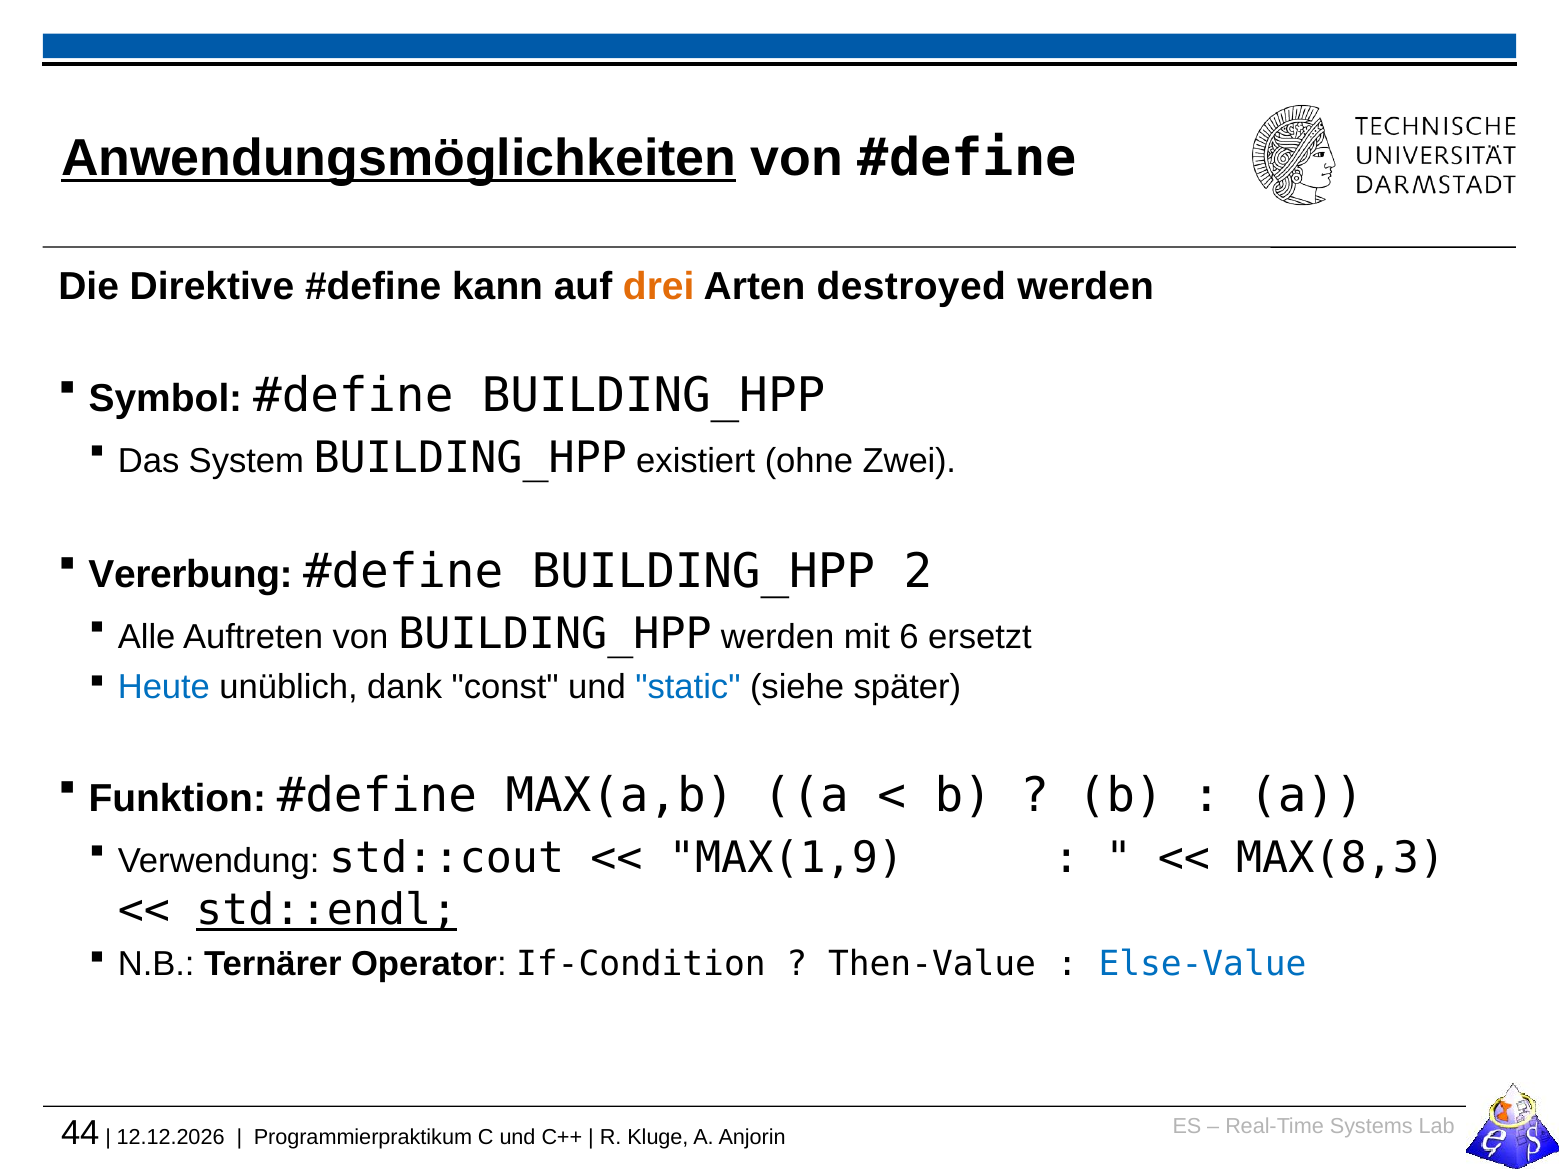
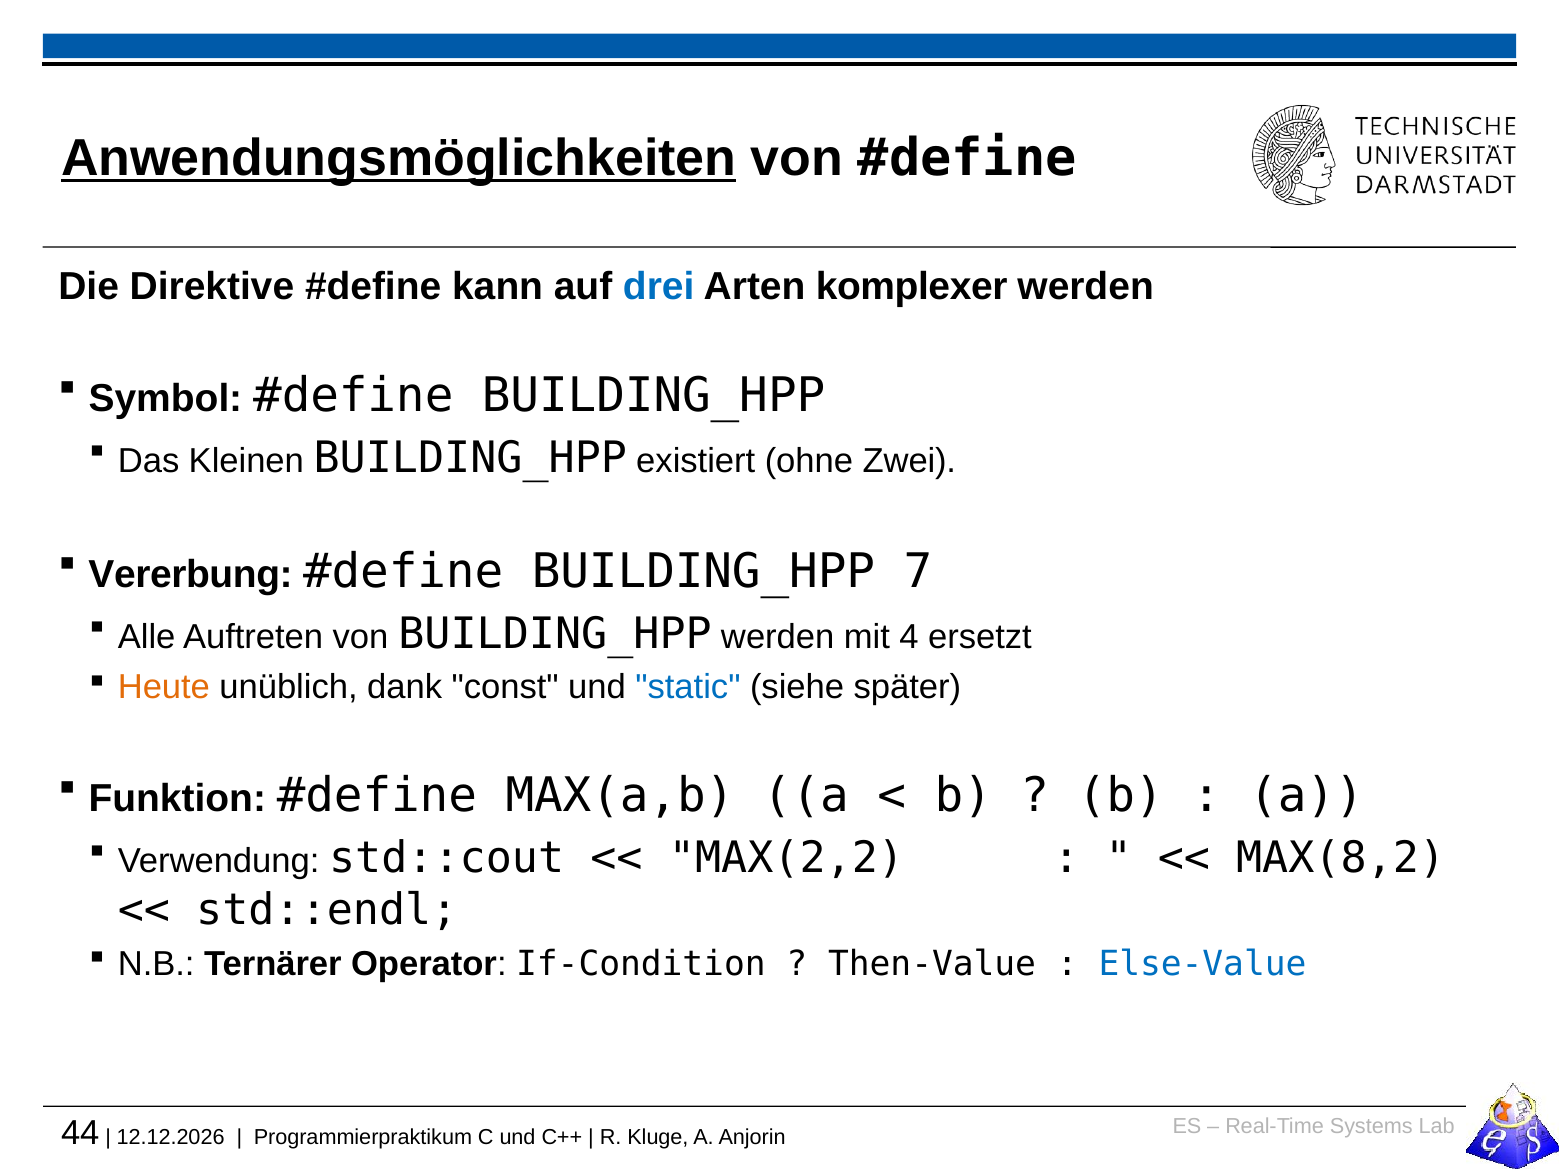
drei colour: orange -> blue (659, 287)
destroyed: destroyed -> komplexer (912, 287)
System: System -> Kleinen (246, 462)
2: 2 -> 7 (918, 572)
6: 6 -> 4 (909, 637)
Heute colour: blue -> orange (164, 688)
MAX(1,9: MAX(1,9 -> MAX(2,2 (786, 859)
MAX(8,3: MAX(8,3 -> MAX(8,2 (1341, 859)
std::endl underline: present -> none (327, 911)
